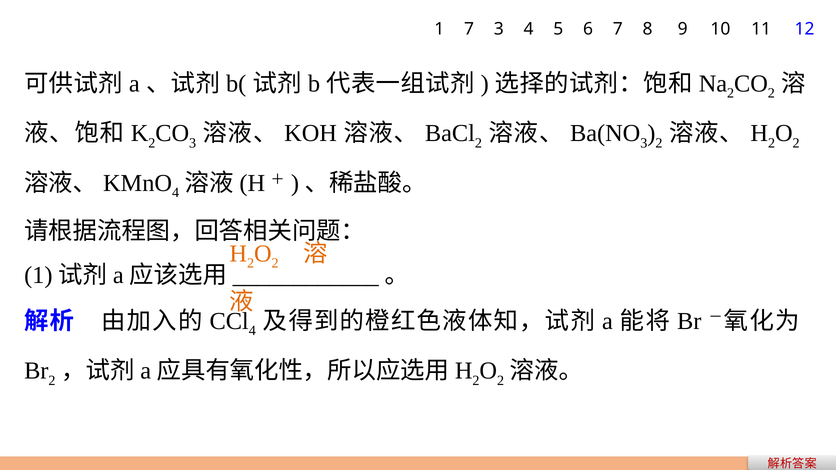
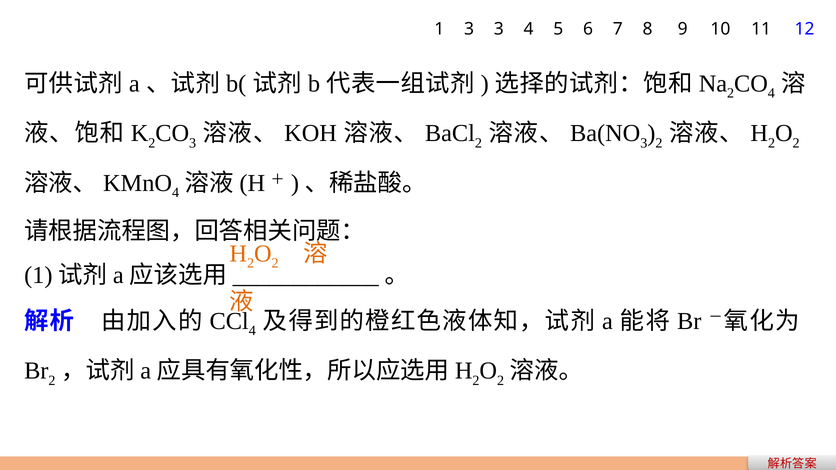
1 7: 7 -> 3 (469, 29)
2: 2 -> 4 (771, 93)
